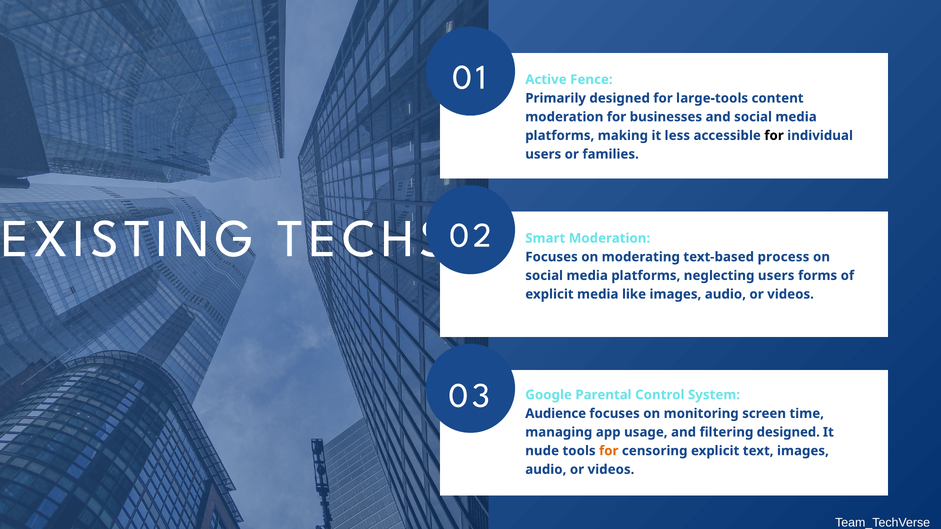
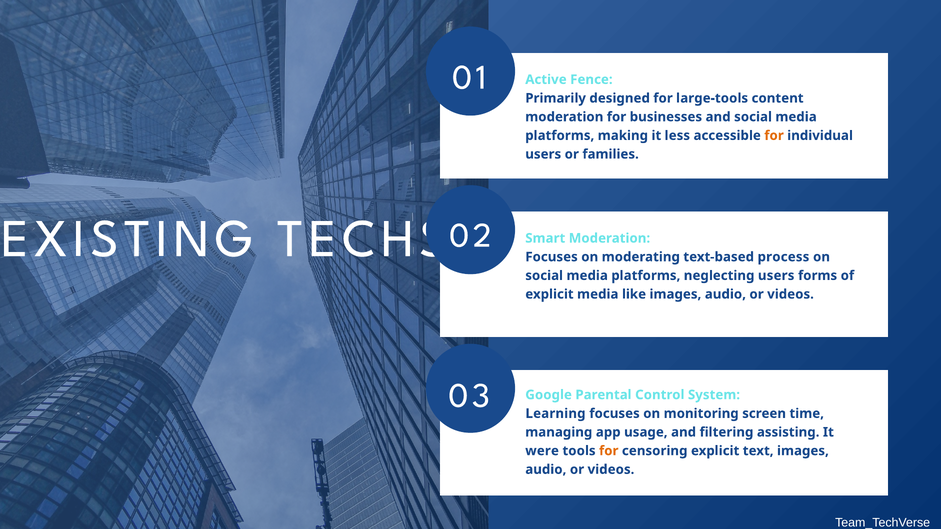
for colour: black -> orange (774, 136)
Audience: Audience -> Learning (556, 414)
filtering designed: designed -> assisting (788, 432)
nude: nude -> were (542, 451)
